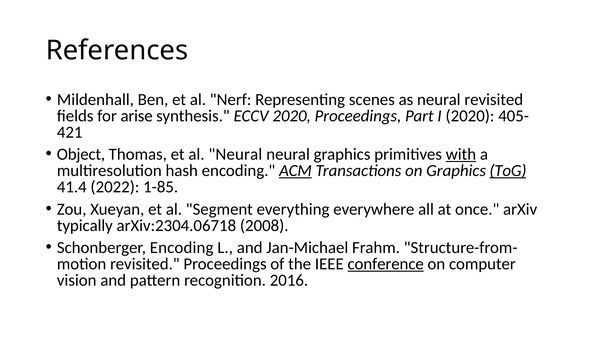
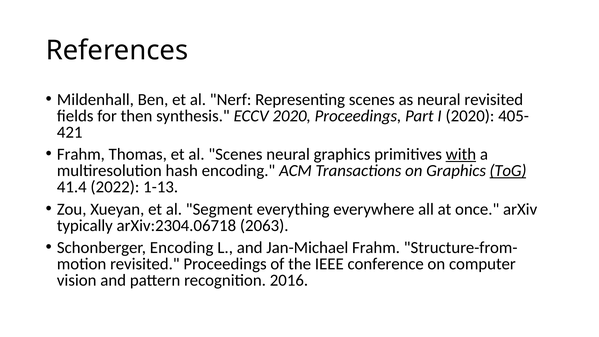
arise: arise -> then (136, 116)
Object: Object -> Frahm (81, 154)
al Neural: Neural -> Scenes (235, 154)
ACM underline: present -> none (295, 171)
1-85: 1-85 -> 1-13 (161, 187)
2008: 2008 -> 2063 (264, 225)
conference underline: present -> none (386, 264)
